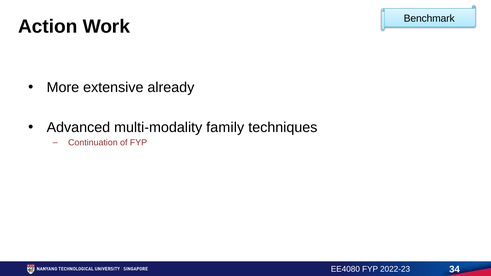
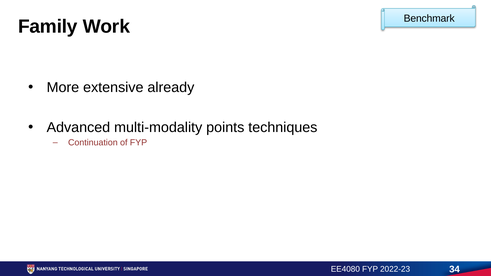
Action: Action -> Family (48, 26)
family: family -> points (225, 128)
